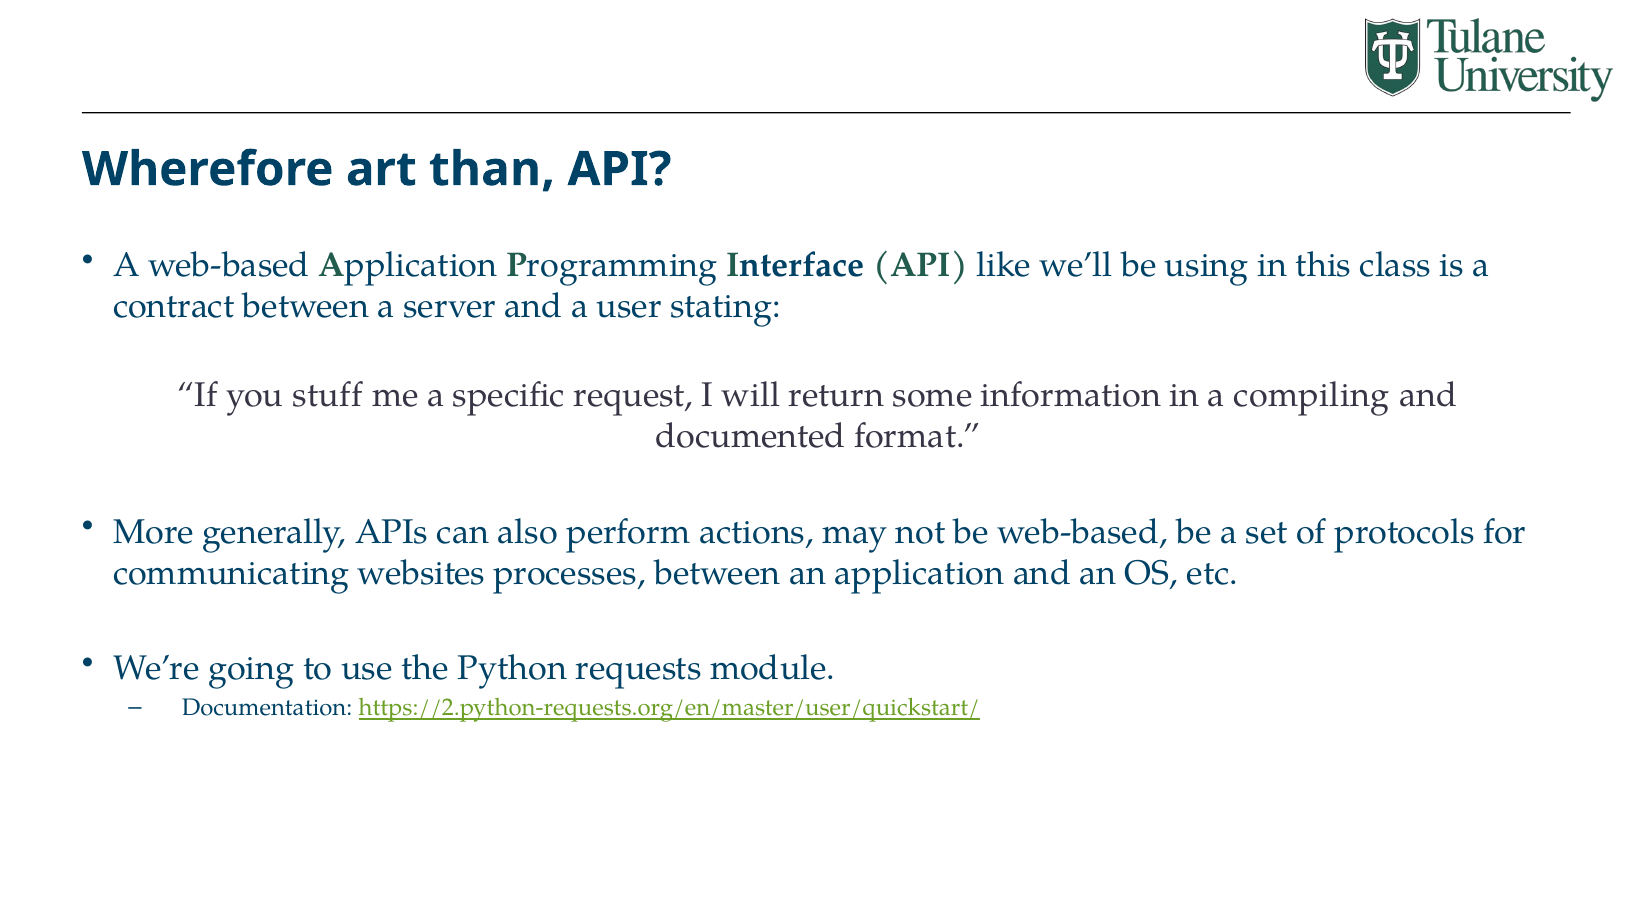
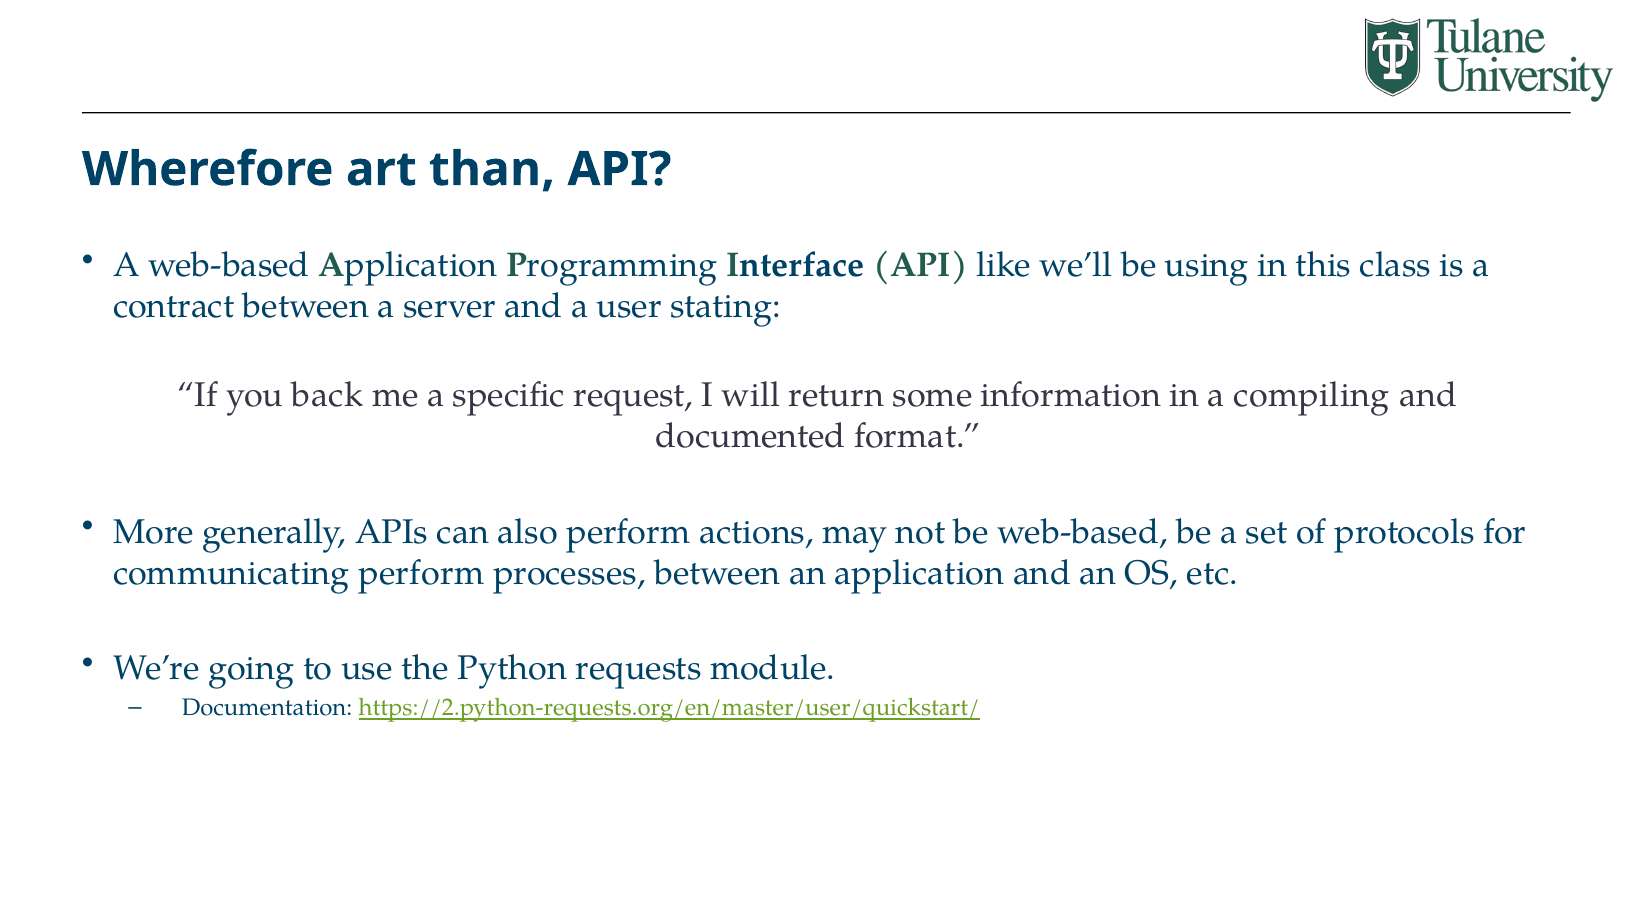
stuff: stuff -> back (328, 395)
communicating websites: websites -> perform (421, 573)
